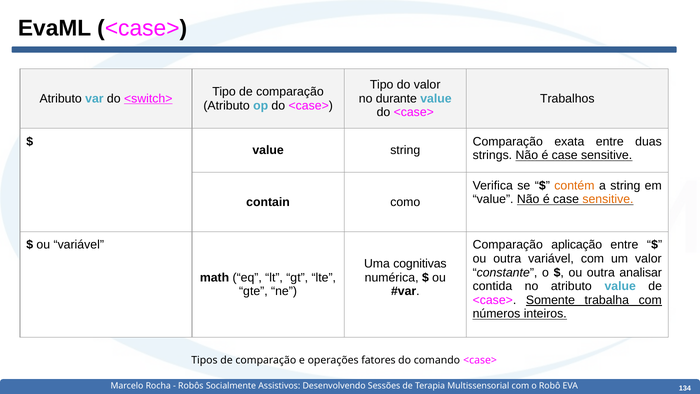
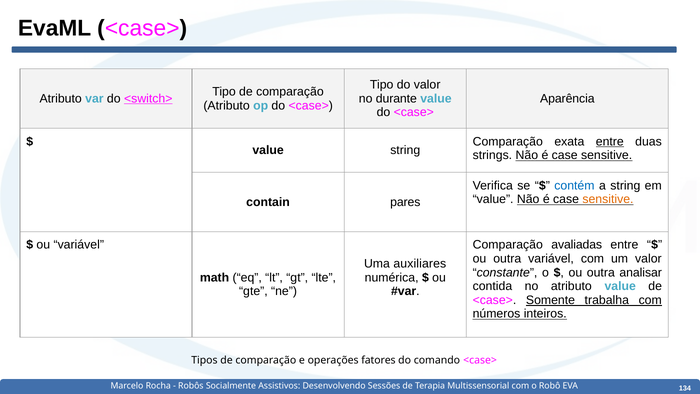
Trabalhos: Trabalhos -> Aparência (567, 99)
entre underline: none -> present (610, 141)
contém colour: orange -> blue (574, 185)
como: como -> pares (405, 202)
aplicação: aplicação -> avaliadas (577, 245)
cognitivas: cognitivas -> auxiliares (420, 264)
